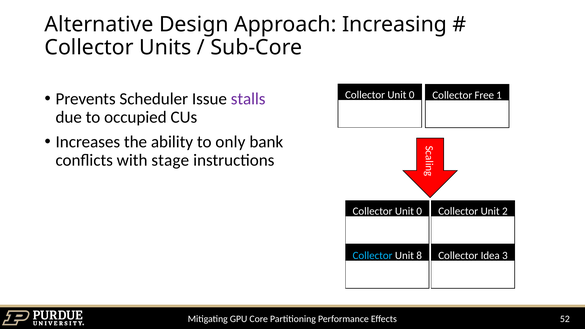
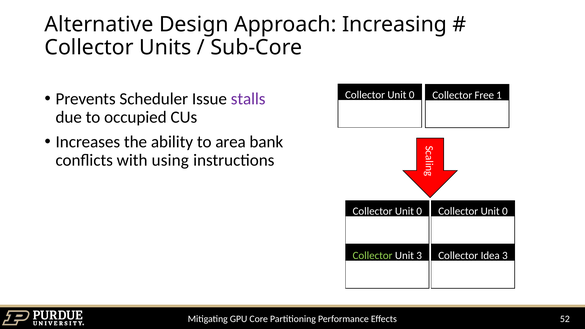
only: only -> area (231, 142)
stage: stage -> using (170, 160)
2: 2 -> 0 (505, 211)
Collector colour: light blue -> light green (373, 256)
Unit 8: 8 -> 3 (419, 256)
